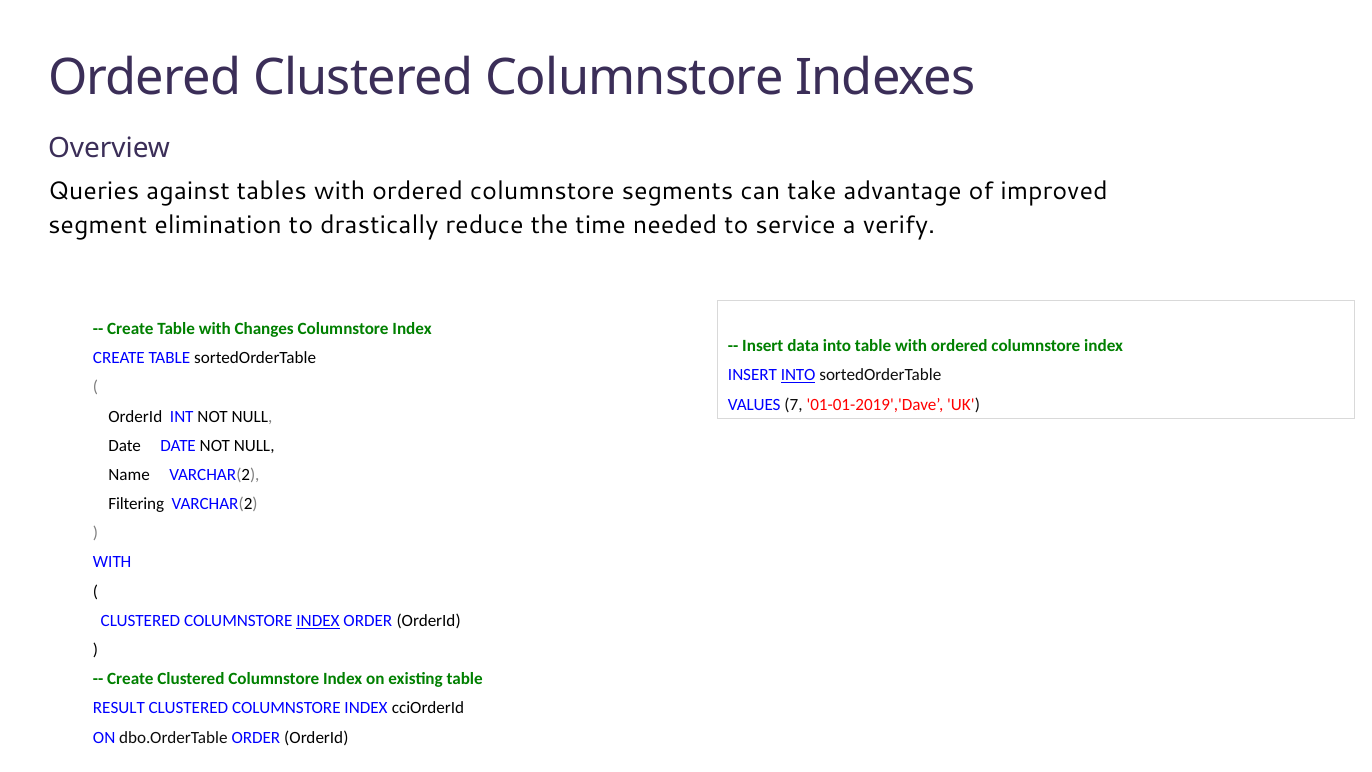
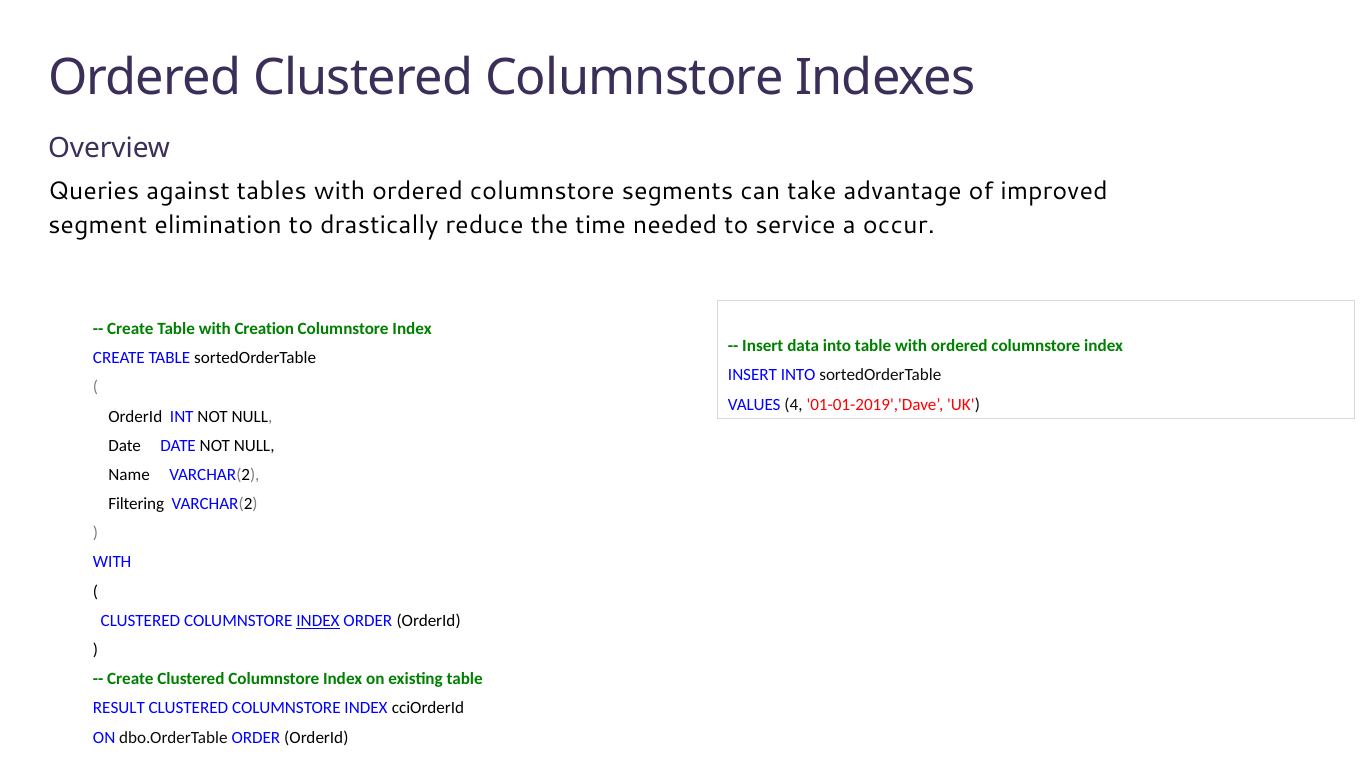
verify: verify -> occur (899, 225)
Changes: Changes -> Creation (264, 329)
INTO underline: present -> none (798, 375)
7: 7 -> 4 (793, 404)
